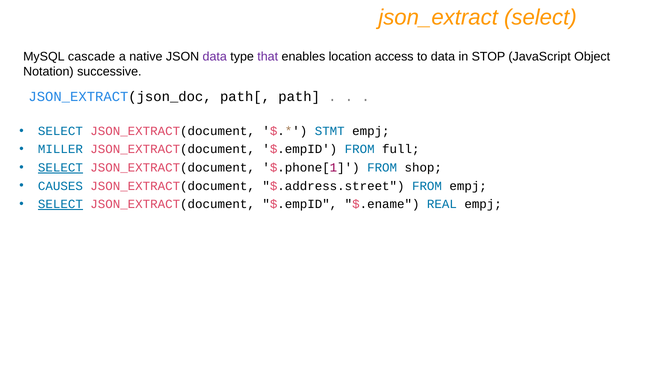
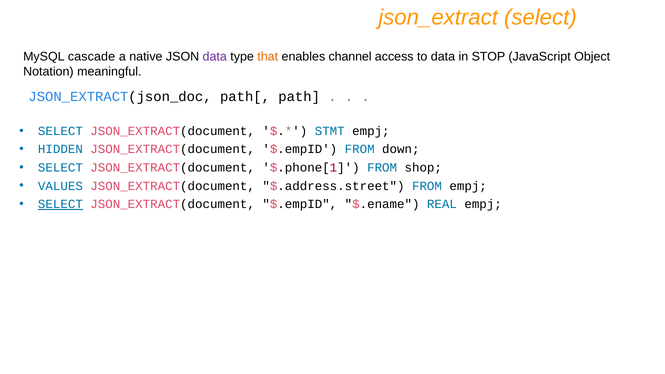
that colour: purple -> orange (268, 57)
location: location -> channel (350, 57)
successive: successive -> meaningful (109, 71)
MILLER: MILLER -> HIDDEN (60, 149)
full: full -> down (401, 149)
SELECT underline: present -> none (60, 168)
CAUSES: CAUSES -> VALUES (60, 186)
